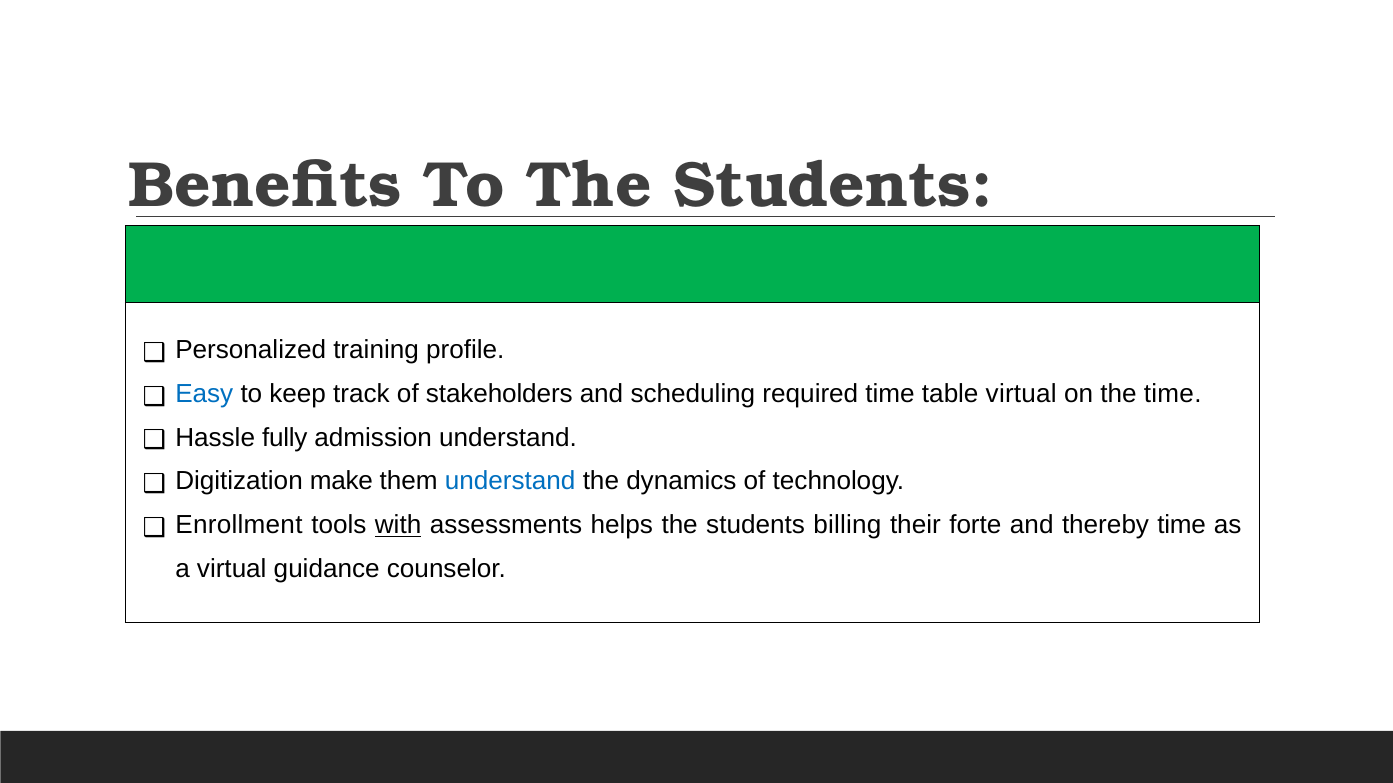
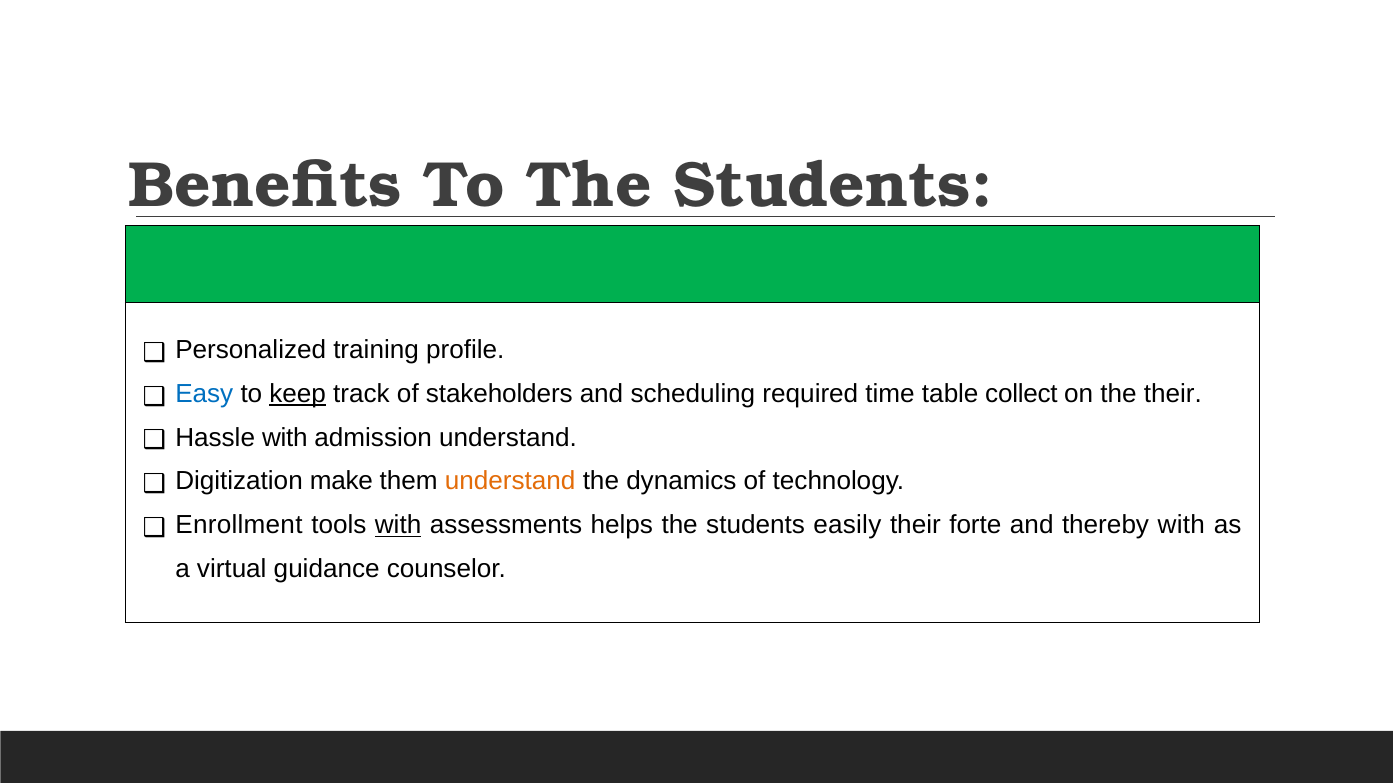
keep underline: none -> present (298, 394)
table virtual: virtual -> collect (1021, 394)
the time: time -> their (1173, 394)
Hassle fully: fully -> with (285, 438)
understand colour: blue -> orange (510, 482)
billing: billing -> easily (847, 525)
thereby time: time -> with (1181, 525)
